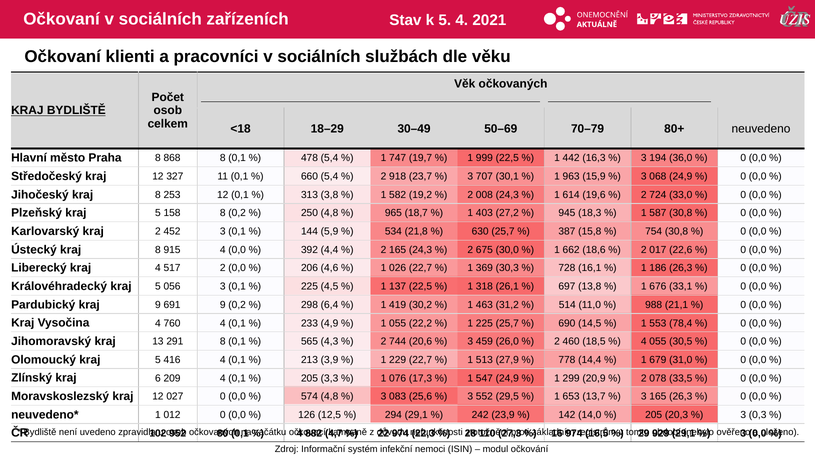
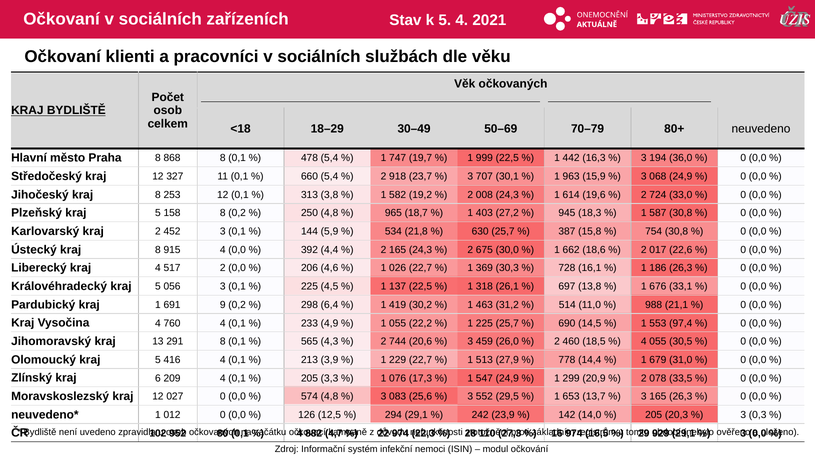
kraj 9: 9 -> 1 (158, 304)
78,4: 78,4 -> 97,4 (681, 323)
